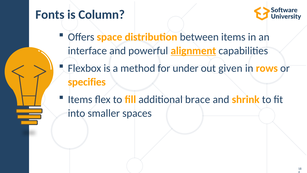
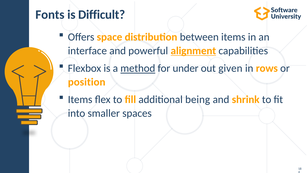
Column: Column -> Difficult (102, 15)
method underline: none -> present (138, 68)
specifies: specifies -> position (87, 82)
brace: brace -> being (198, 99)
